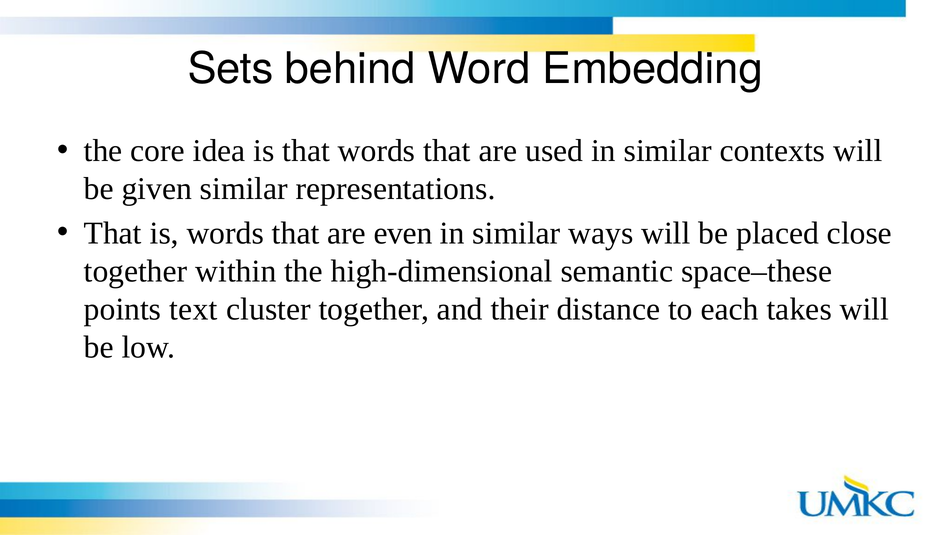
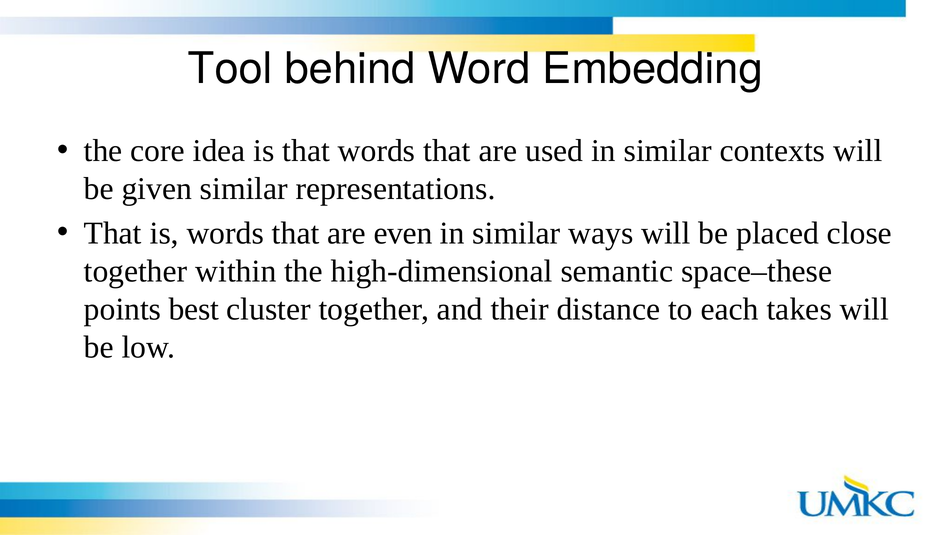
Sets: Sets -> Tool (230, 69)
text: text -> best (194, 309)
